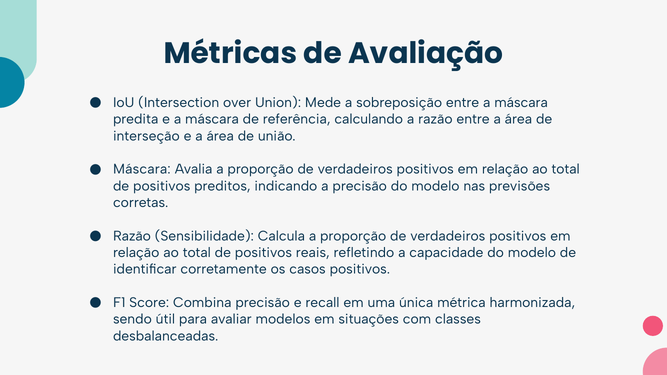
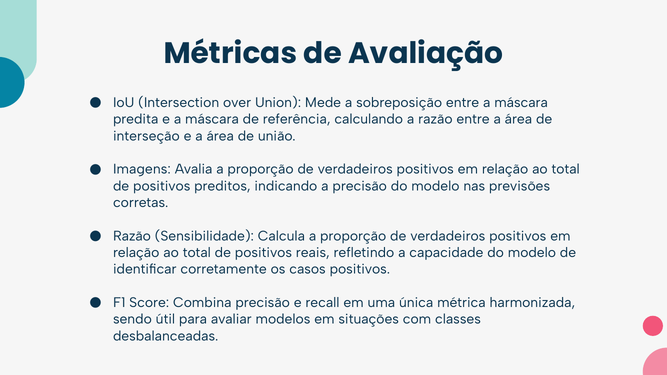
Máscara: Máscara -> Imagens (142, 169)
